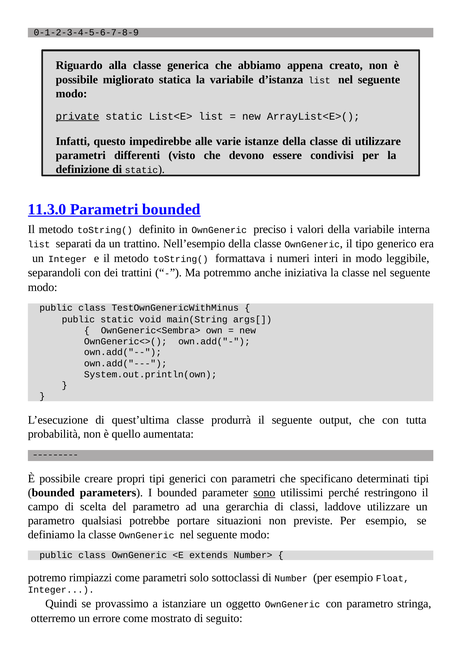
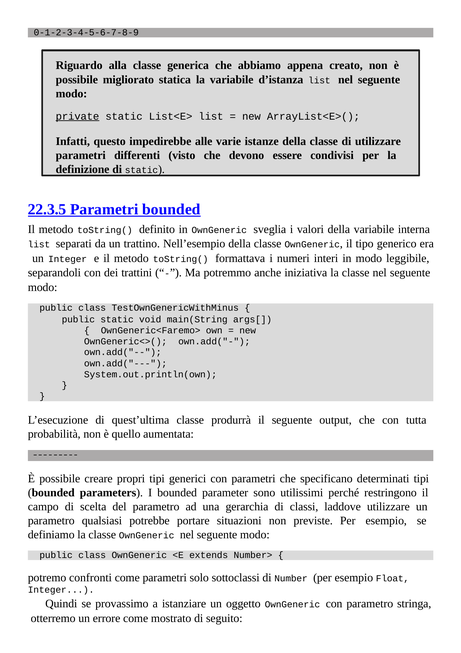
11.3.0: 11.3.0 -> 22.3.5 (47, 209)
preciso: preciso -> sveglia (270, 229)
OwnGeneric<Sembra>: OwnGeneric<Sembra> -> OwnGeneric<Faremo> (151, 330)
sono underline: present -> none (264, 492)
rimpiazzi: rimpiazzi -> confronti (91, 577)
